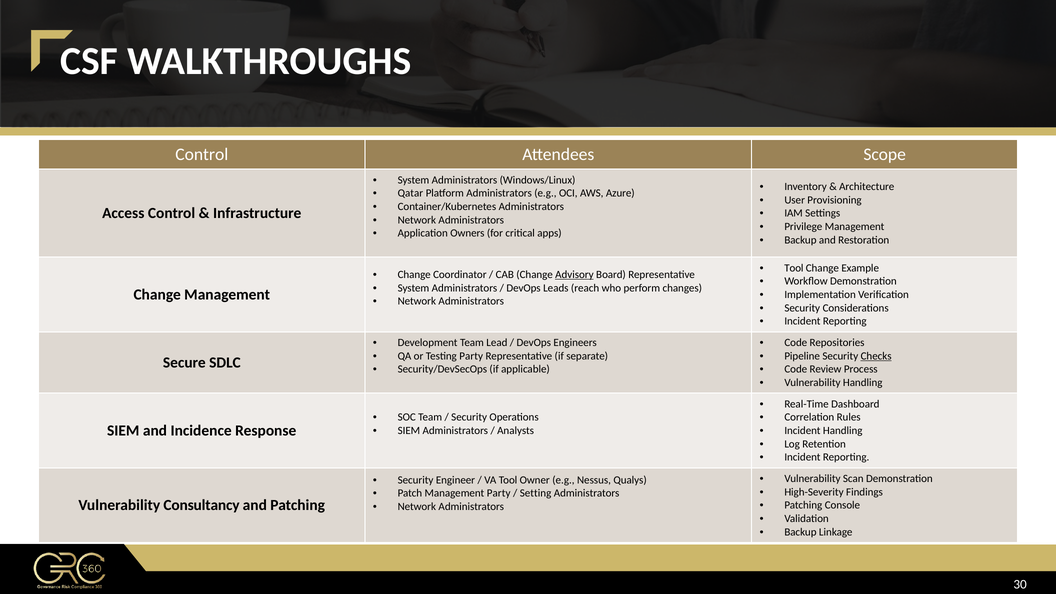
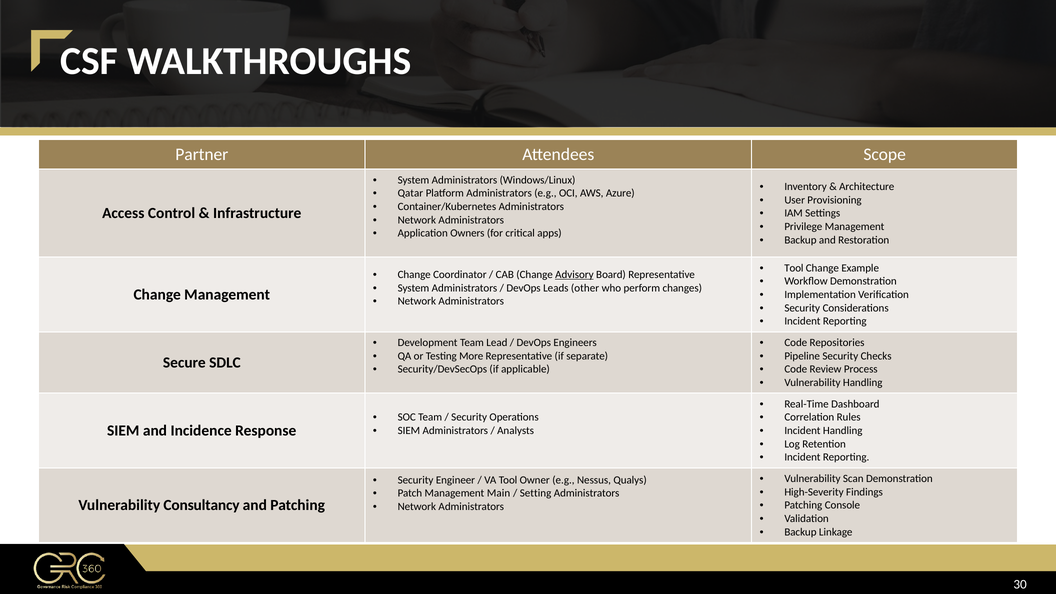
Control: Control -> Partner (202, 155)
reach: reach -> other (585, 288)
Testing Party: Party -> More (471, 356)
Checks underline: present -> none (876, 356)
Management Party: Party -> Main (499, 493)
